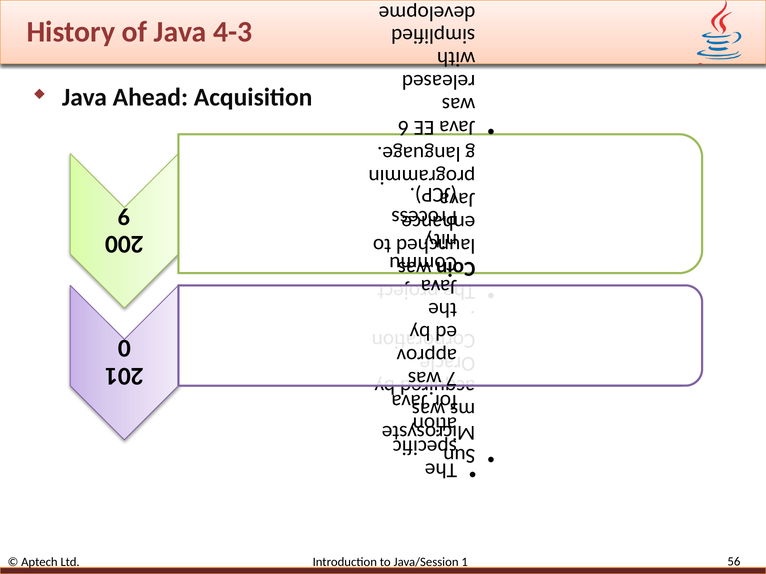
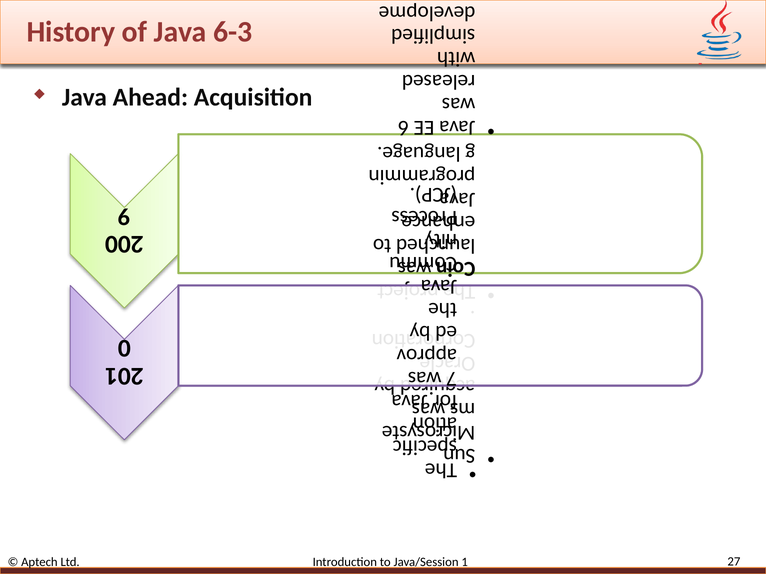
4-3: 4-3 -> 6-3 (233, 32)
56: 56 -> 27 (734, 562)
